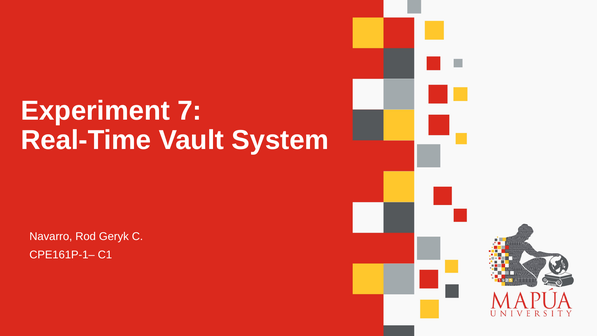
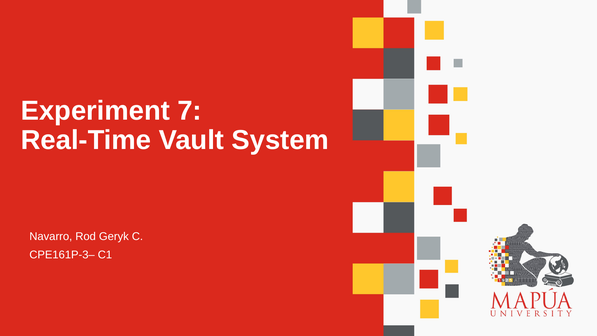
CPE161P-1–: CPE161P-1– -> CPE161P-3– (62, 255)
